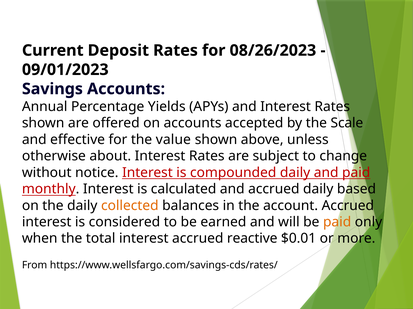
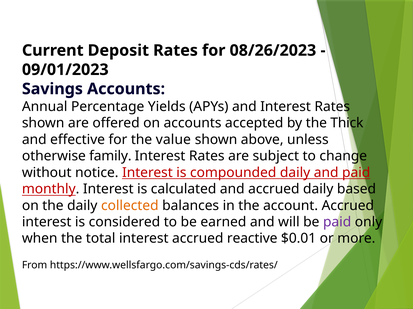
Scale: Scale -> Thick (347, 123)
about: about -> family (110, 156)
paid colour: orange -> purple (337, 223)
